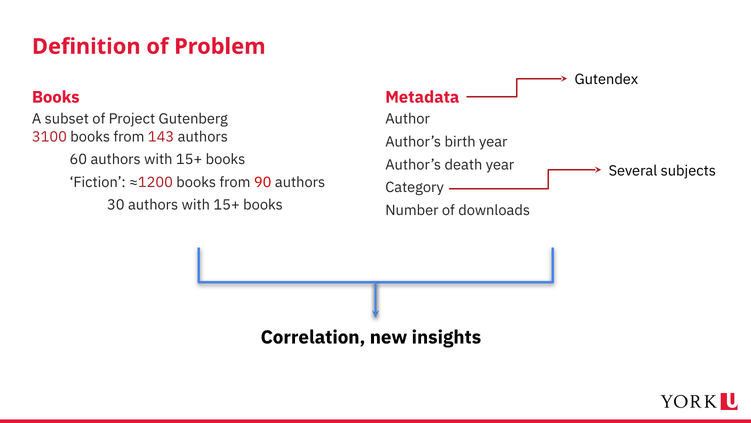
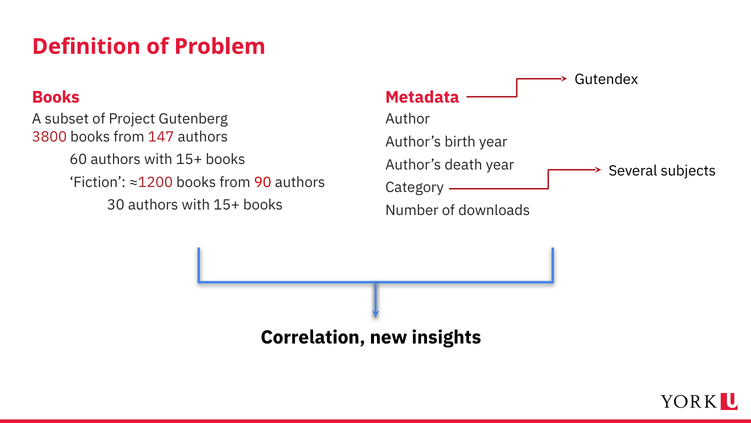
3100: 3100 -> 3800 (49, 137)
143: 143 -> 147 (161, 137)
